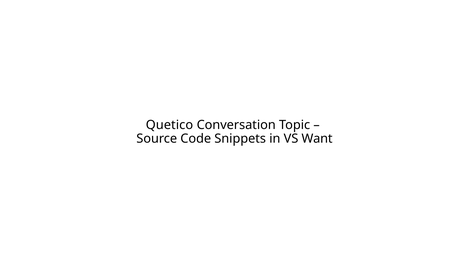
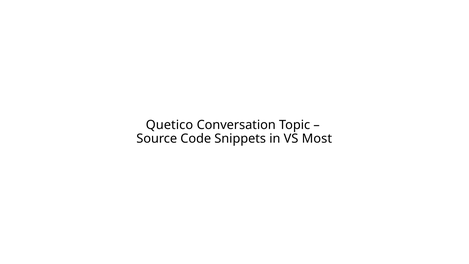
Want: Want -> Most (317, 139)
